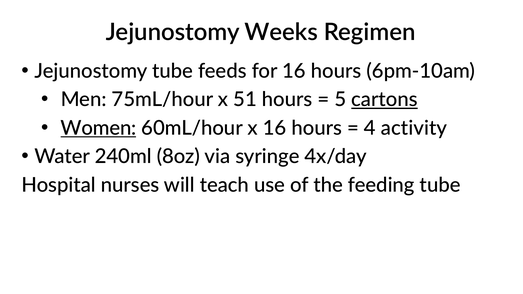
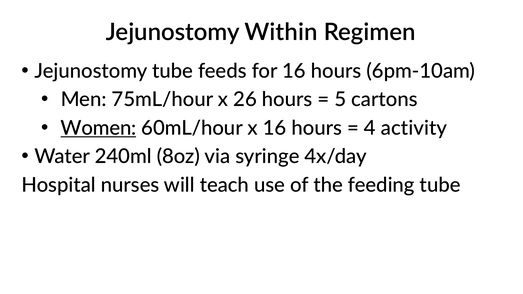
Weeks: Weeks -> Within (281, 32)
51: 51 -> 26 (245, 100)
cartons underline: present -> none (384, 100)
